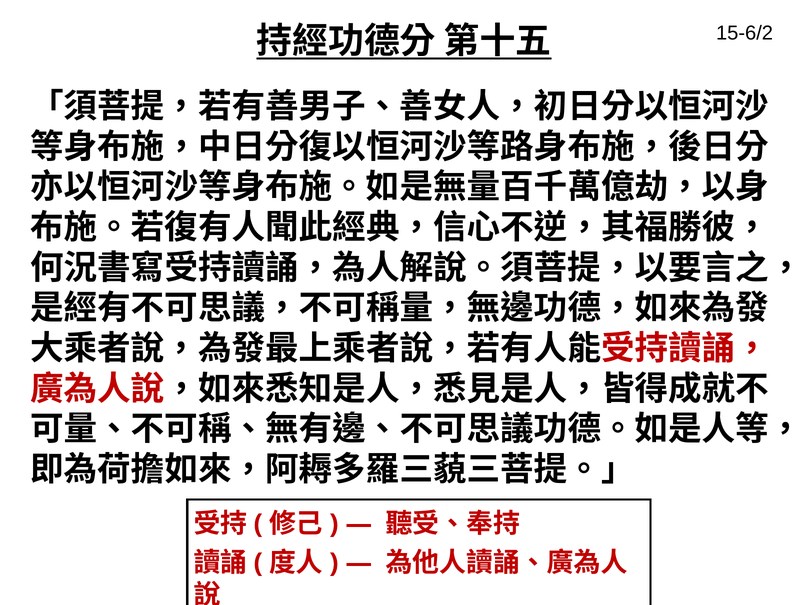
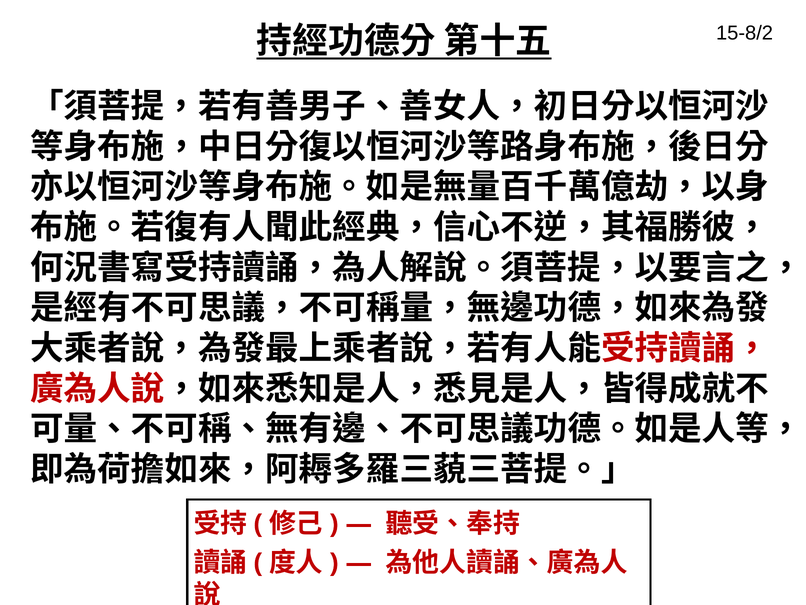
15-6/2: 15-6/2 -> 15-8/2 (745, 33)
